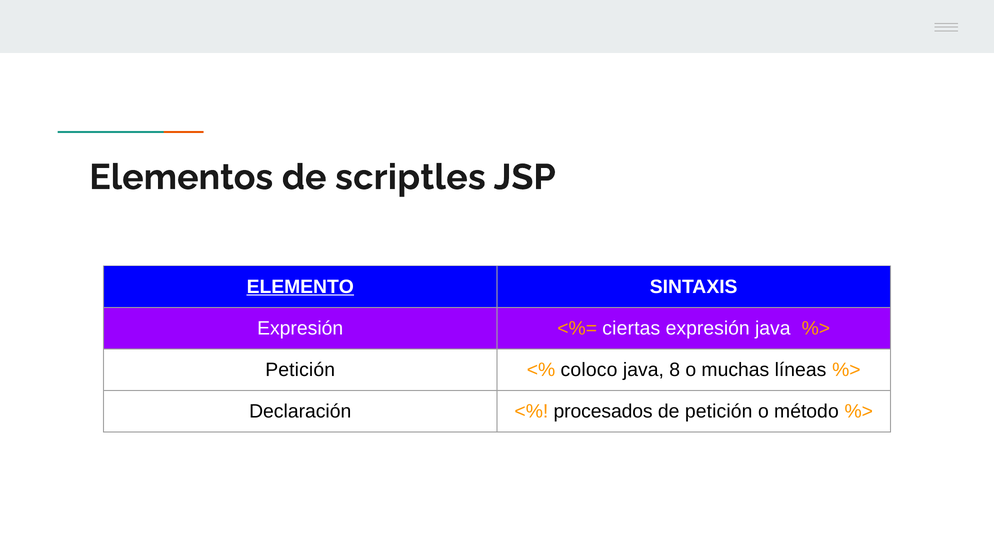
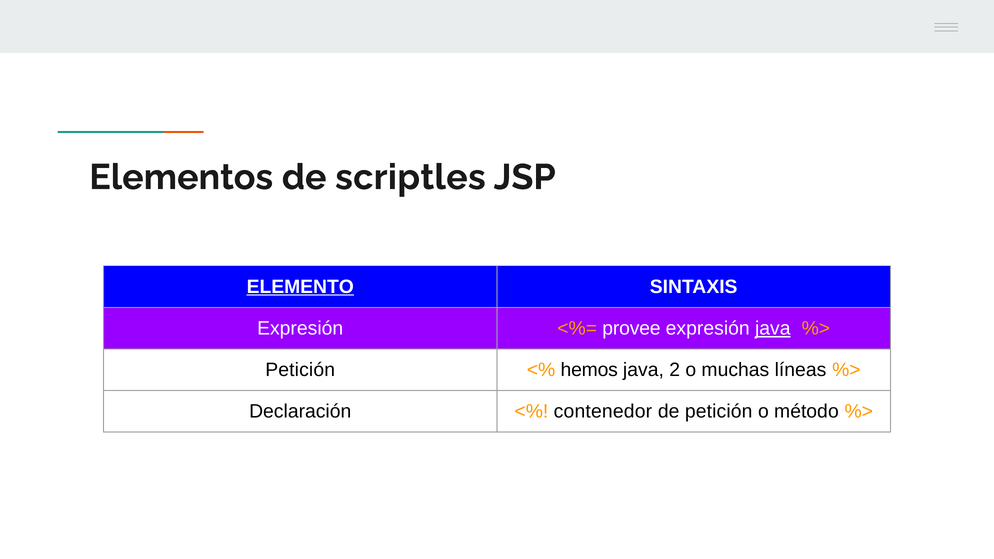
ciertas: ciertas -> provee (631, 328)
java underline: none -> present (773, 328)
coloco: coloco -> hemos (589, 370)
8: 8 -> 2 (675, 370)
procesados: procesados -> contenedor (603, 412)
